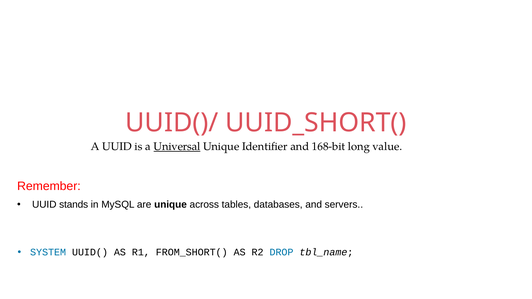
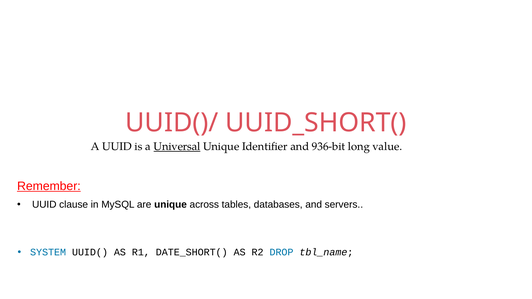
168-bit: 168-bit -> 936-bit (329, 147)
Remember underline: none -> present (49, 186)
stands: stands -> clause (74, 205)
FROM_SHORT(: FROM_SHORT( -> DATE_SHORT( (192, 253)
